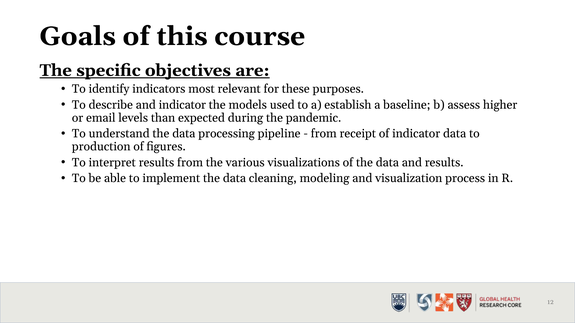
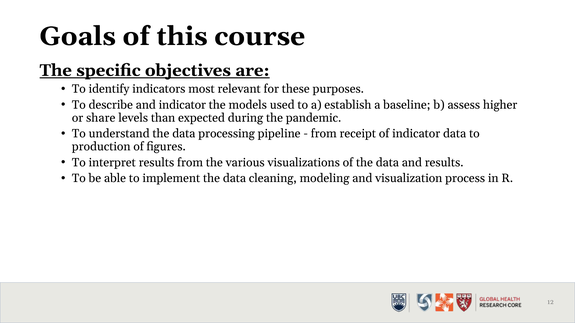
email: email -> share (101, 118)
